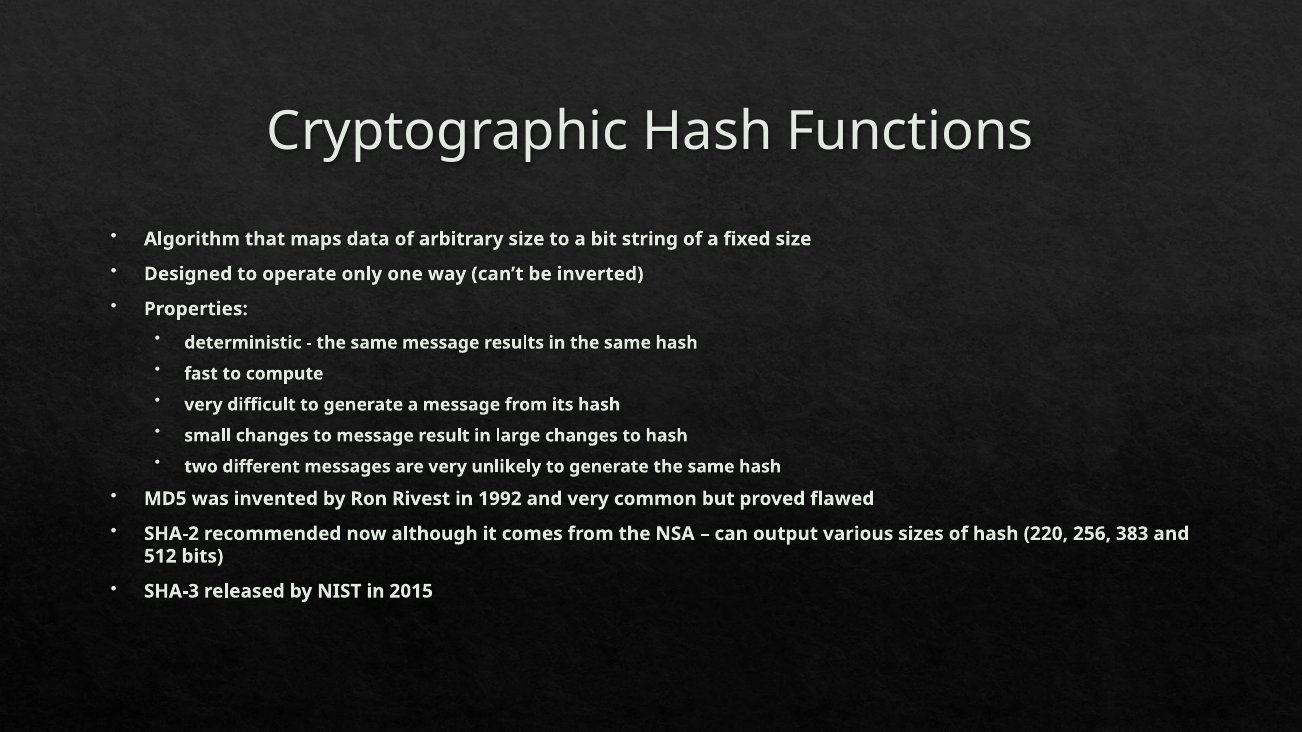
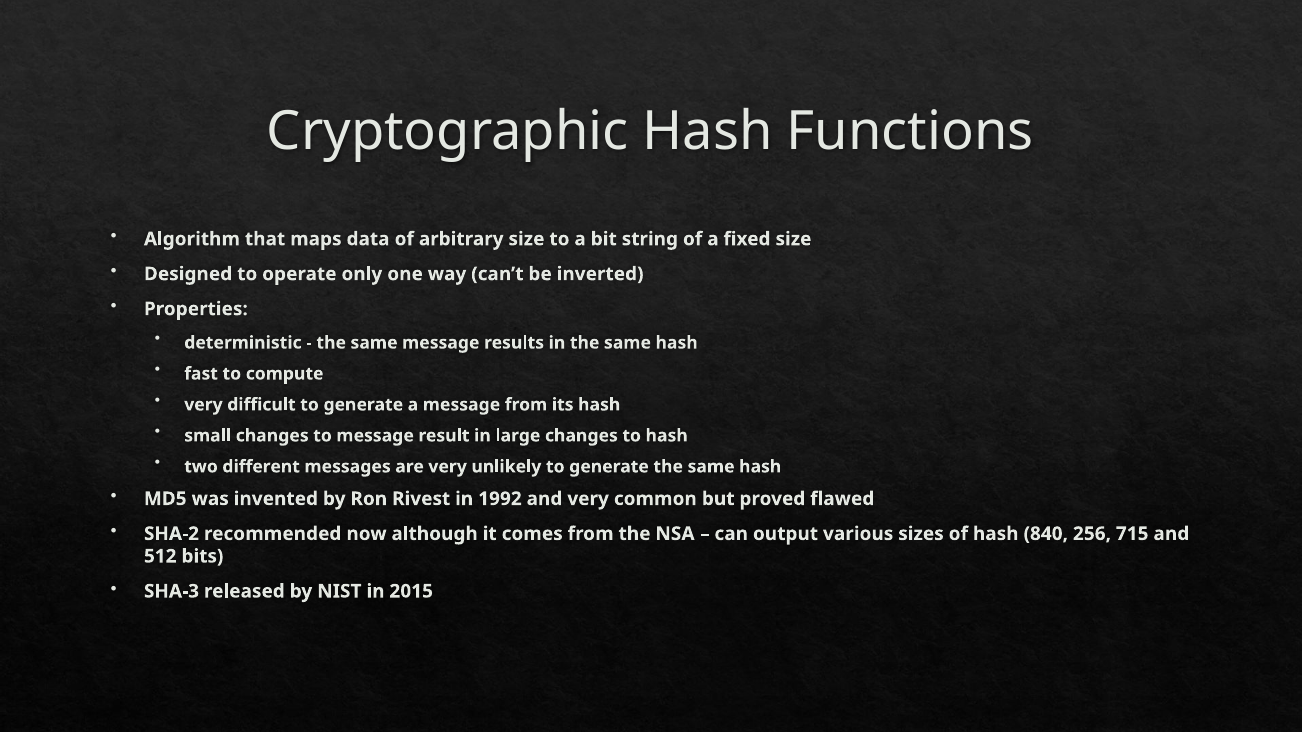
220: 220 -> 840 (1046, 534)
383: 383 -> 715 (1132, 534)
